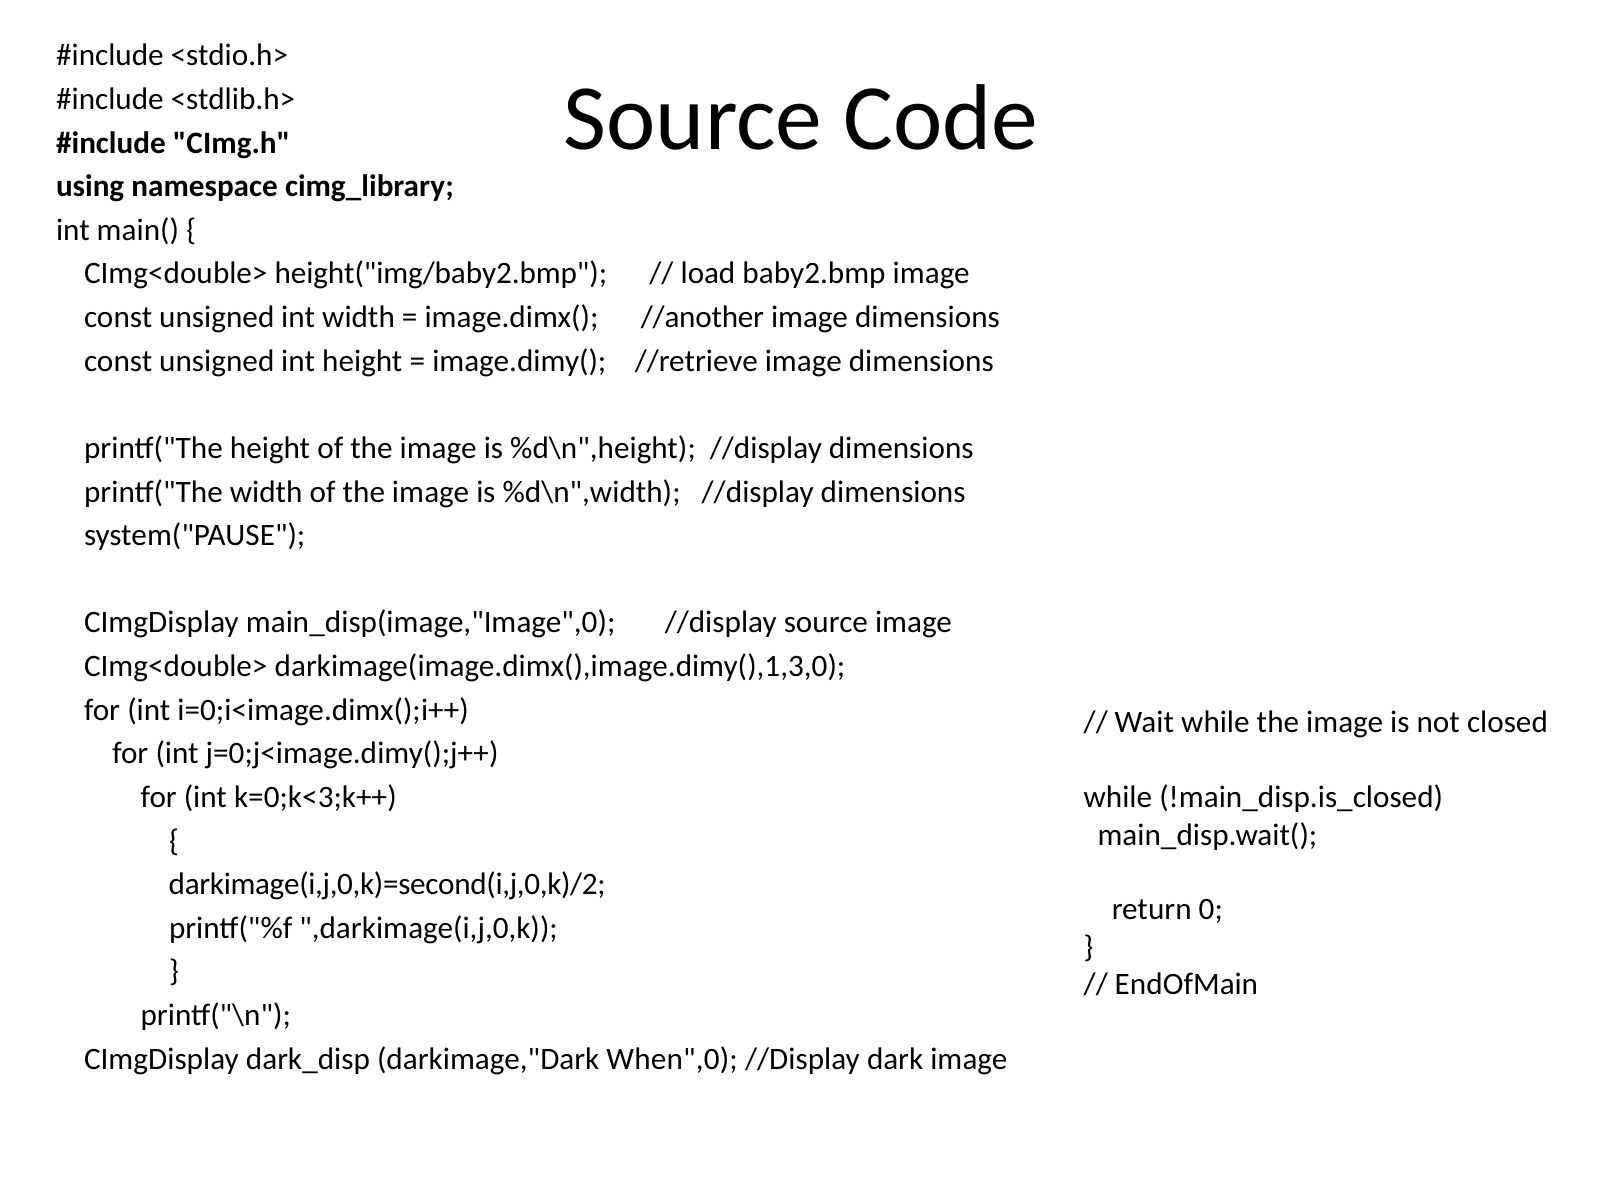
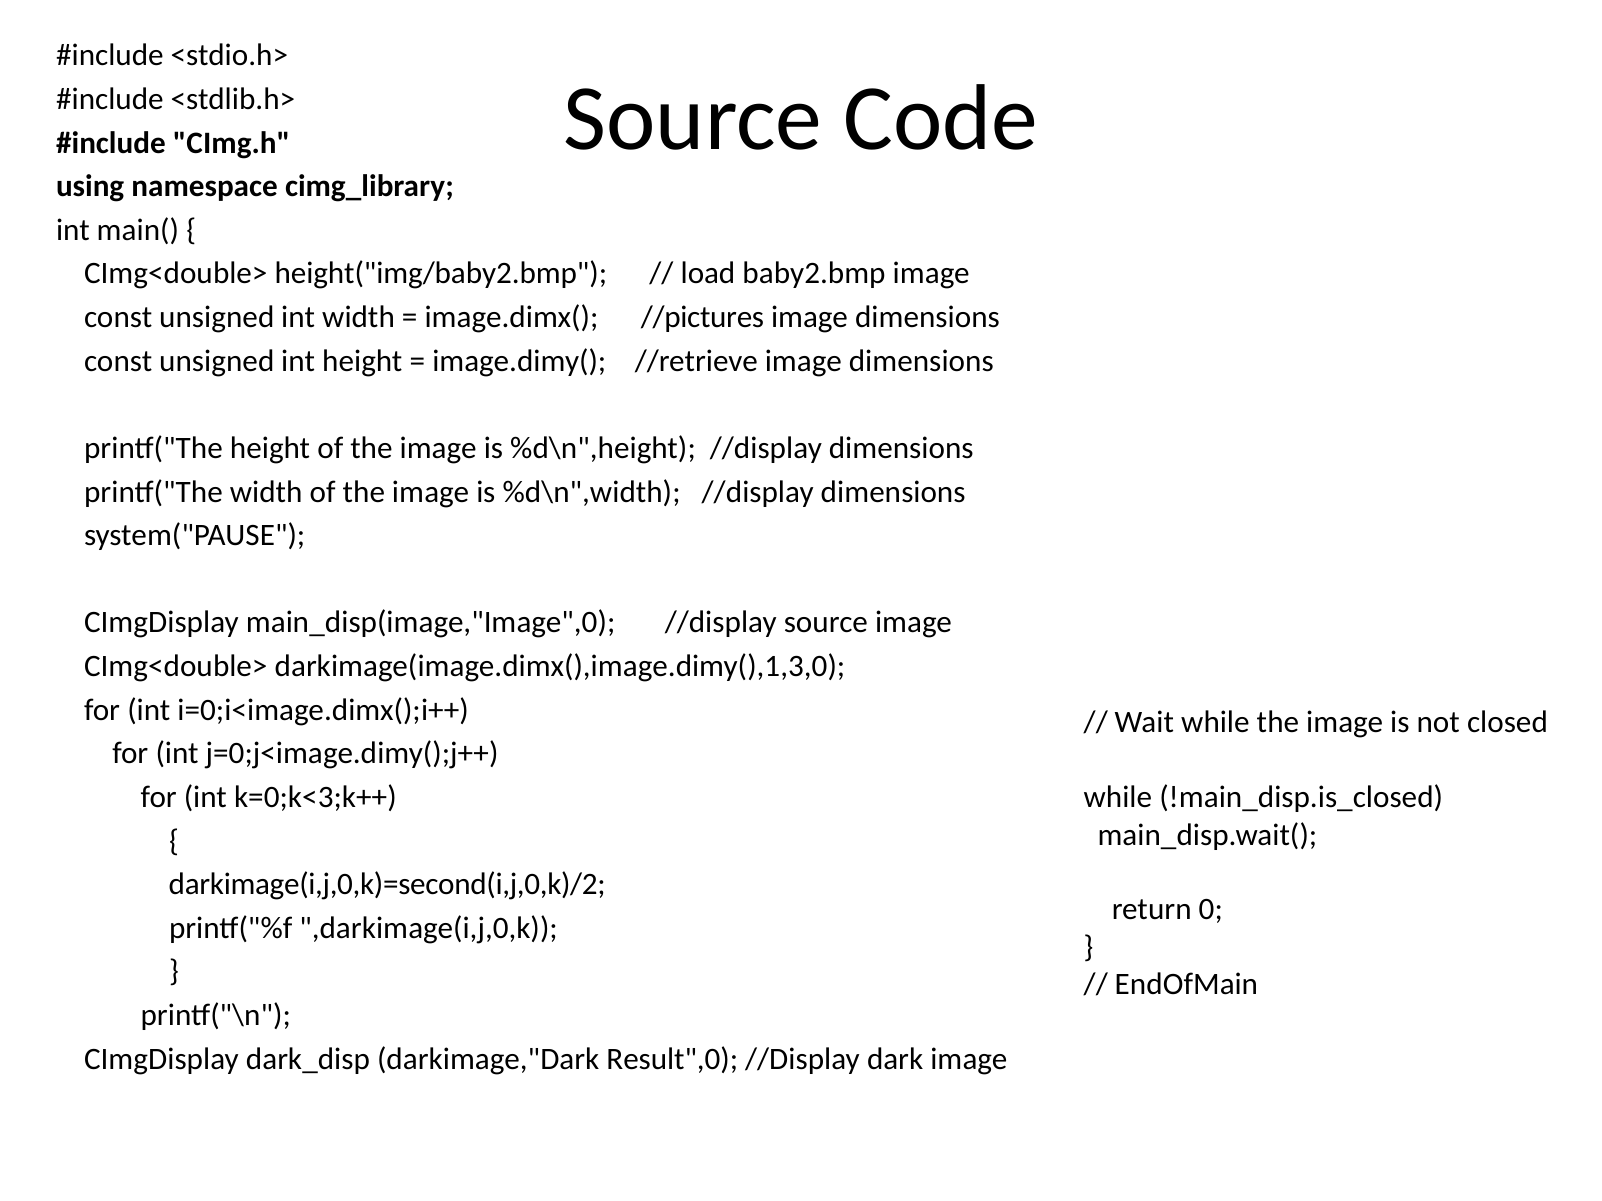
//another: //another -> //pictures (703, 317)
When",0: When",0 -> Result",0 (672, 1059)
